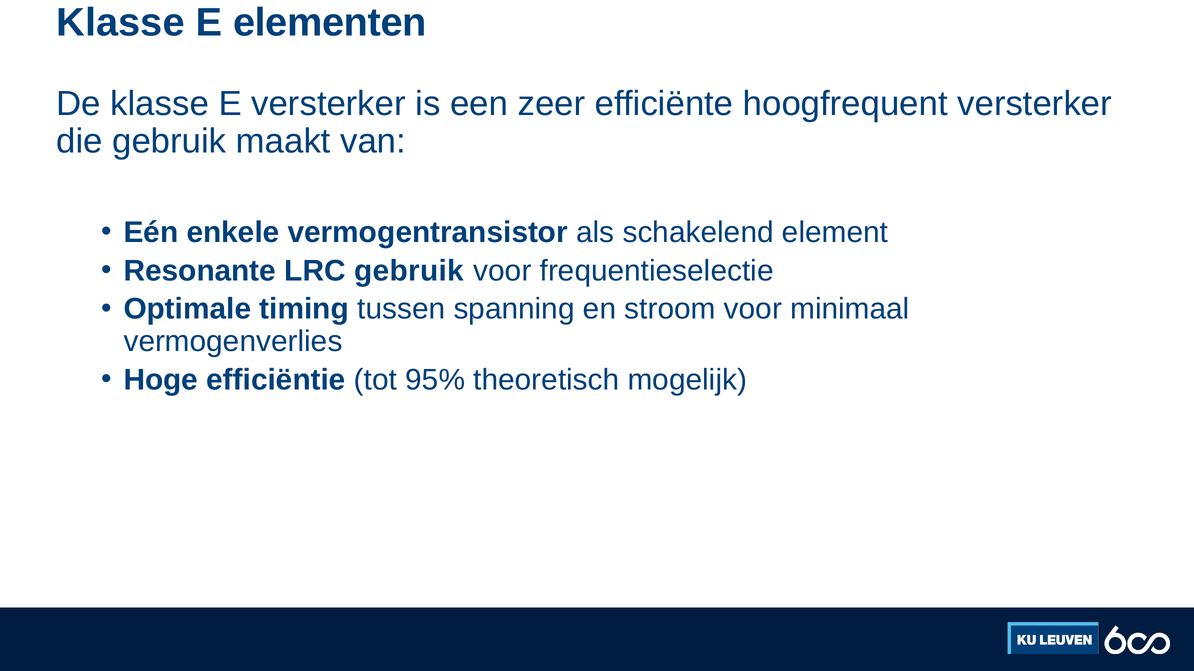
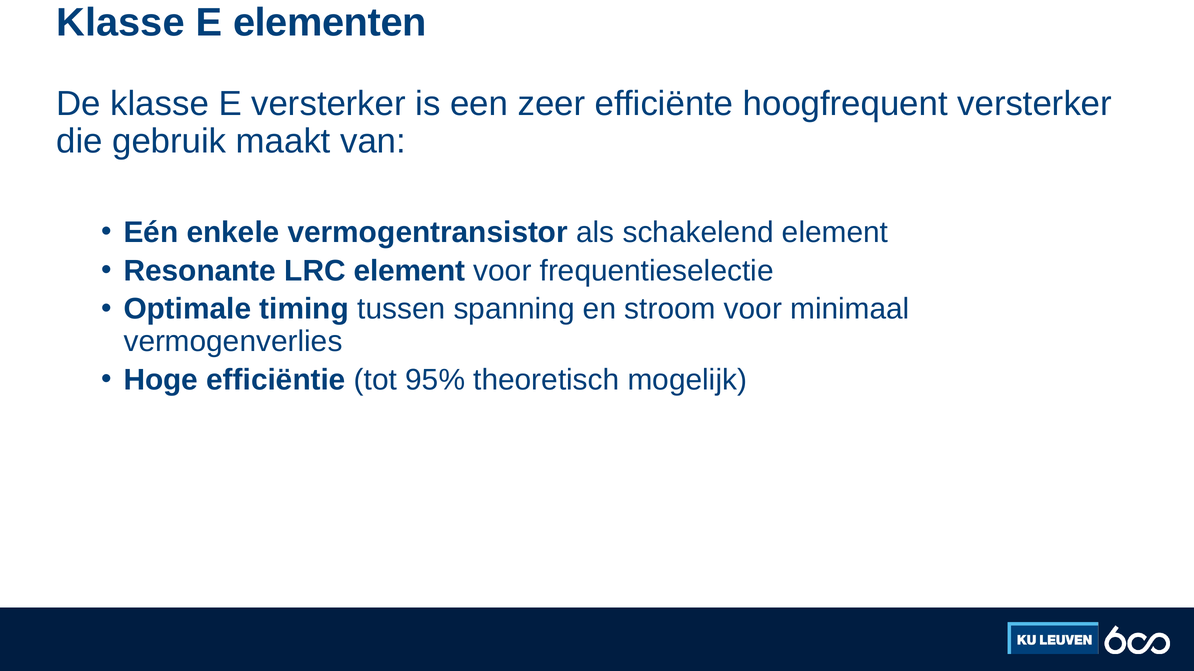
LRC gebruik: gebruik -> element (409, 271)
